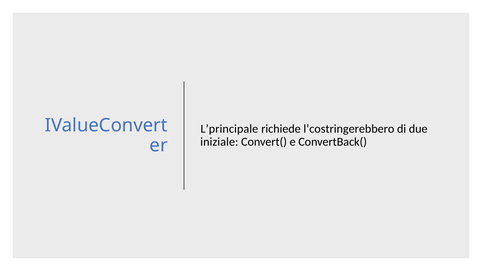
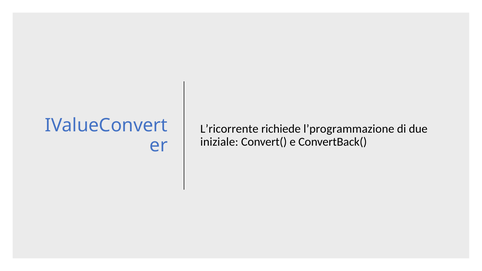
L’principale: L’principale -> L’ricorrente (229, 129)
l’costringerebbero: l’costringerebbero -> l’programmazione (349, 129)
